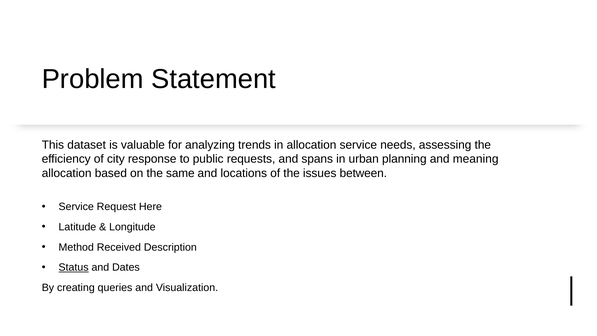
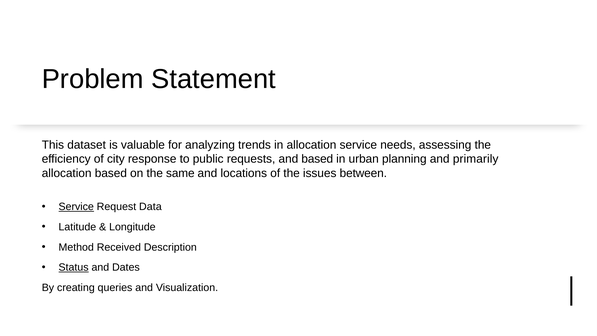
and spans: spans -> based (317, 159)
meaning: meaning -> primarily (476, 159)
Service underline: none -> present (76, 207)
Here: Here -> Data (150, 207)
